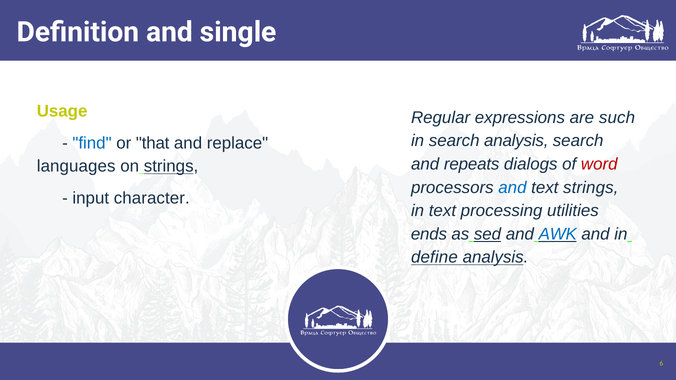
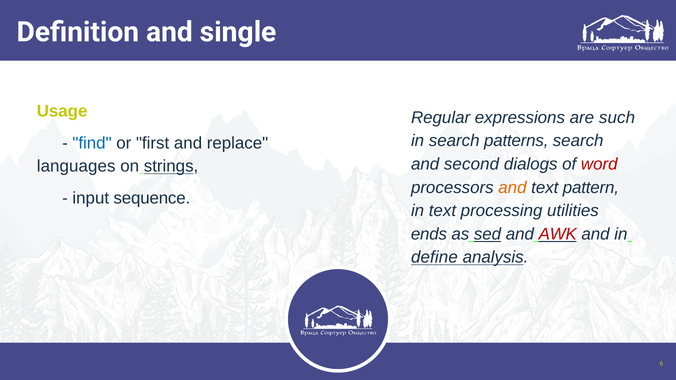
search analysis: analysis -> patterns (516, 141)
that: that -> first (153, 143)
repeats: repeats -> second (472, 164)
and colour: blue -> orange (512, 188)
text strings: strings -> pattern (591, 188)
character: character -> sequence (152, 198)
AWK colour: blue -> red (558, 234)
